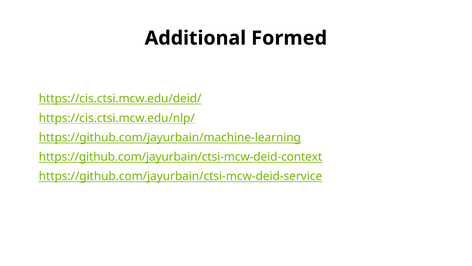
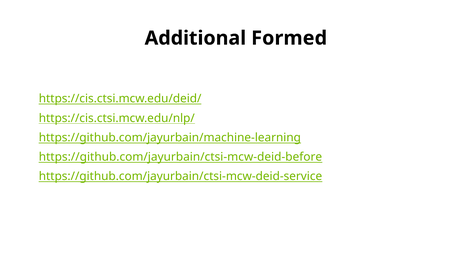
https://github.com/jayurbain/ctsi-mcw-deid-context: https://github.com/jayurbain/ctsi-mcw-deid-context -> https://github.com/jayurbain/ctsi-mcw-deid-before (180, 157)
